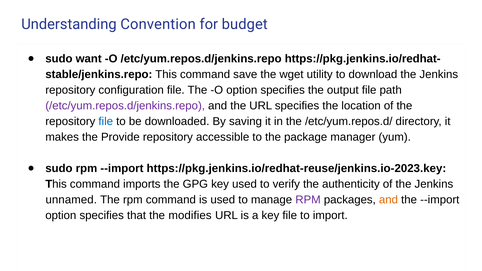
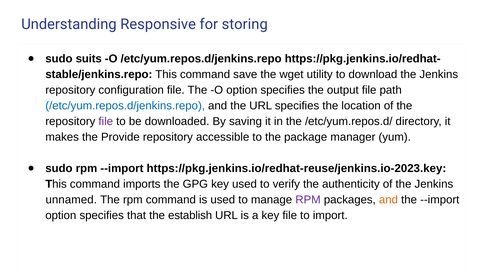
Convention: Convention -> Responsive (158, 24)
budget: budget -> storing (245, 24)
want: want -> suits (89, 59)
/etc/yum.repos.d/jenkins.repo colour: purple -> blue (125, 106)
file colour: blue -> purple (106, 121)
modifies: modifies -> establish (190, 216)
